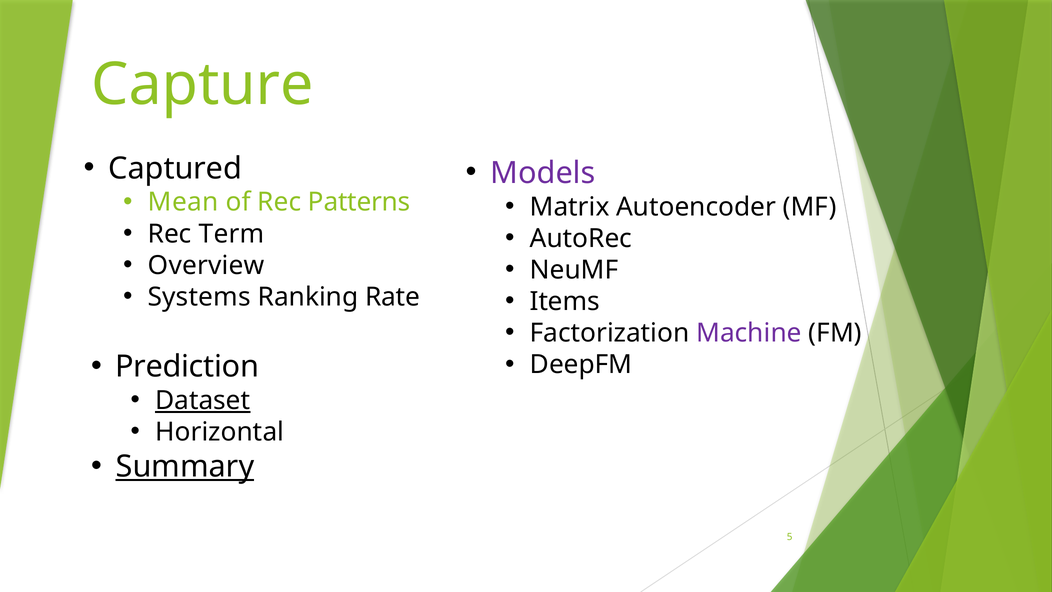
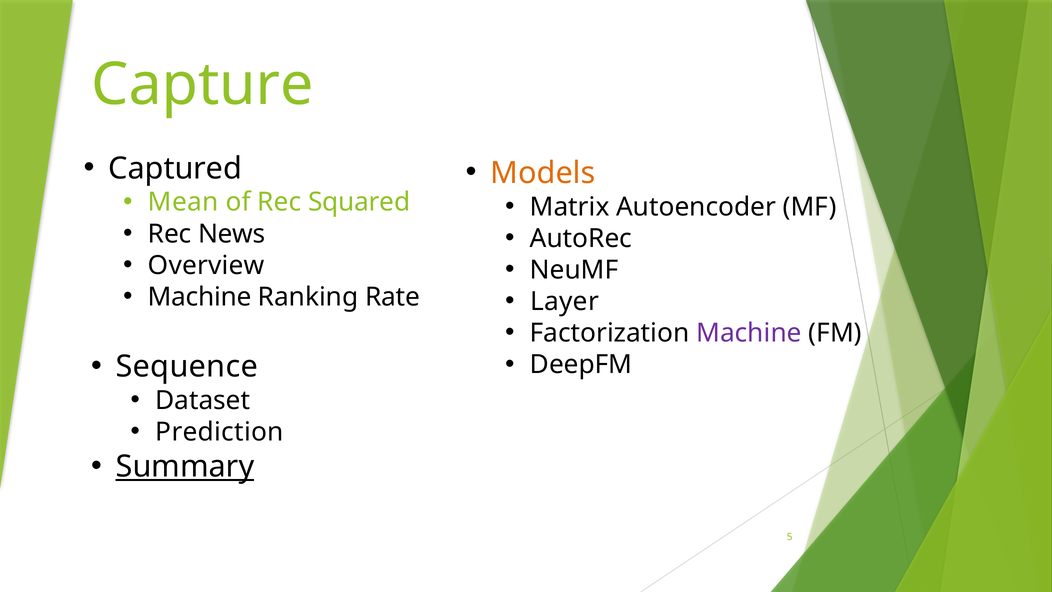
Models colour: purple -> orange (543, 173)
Patterns: Patterns -> Squared (359, 202)
Term: Term -> News (232, 234)
Systems: Systems -> Machine (200, 297)
Items: Items -> Layer (565, 302)
Prediction: Prediction -> Sequence (187, 367)
Dataset underline: present -> none (203, 400)
Horizontal: Horizontal -> Prediction (220, 432)
